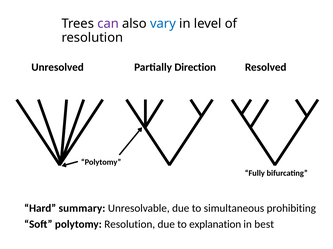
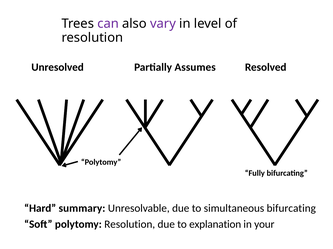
vary colour: blue -> purple (163, 24)
Direction: Direction -> Assumes (195, 67)
simultaneous prohibiting: prohibiting -> bifurcating (291, 209)
best: best -> your (264, 225)
